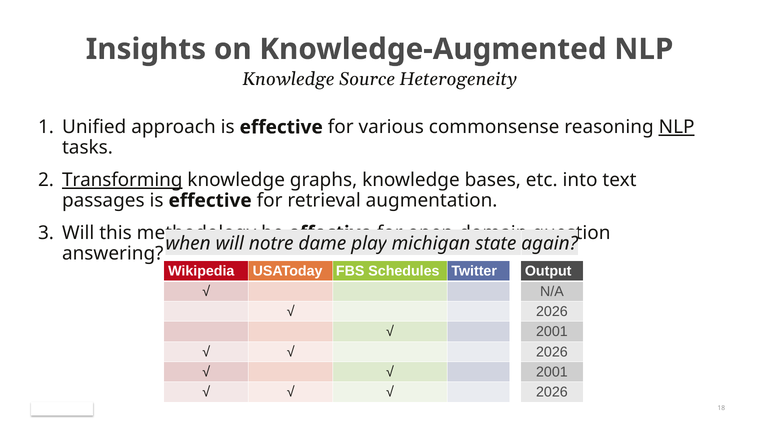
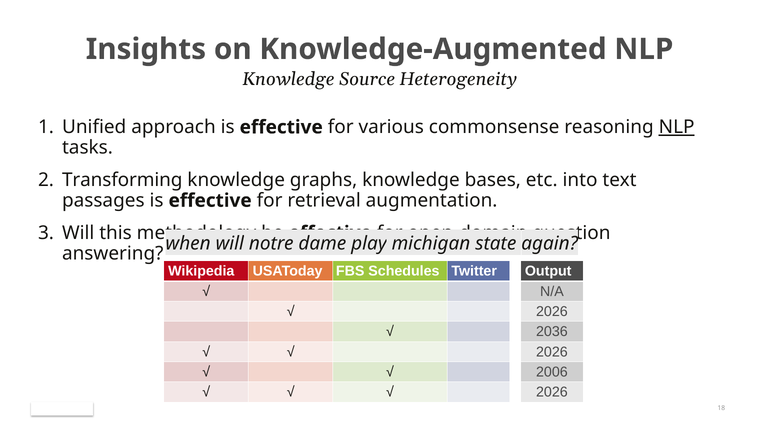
Transforming underline: present -> none (122, 180)
2001: 2001 -> 2036 (552, 332)
2001: 2001 -> 2006 (552, 372)
